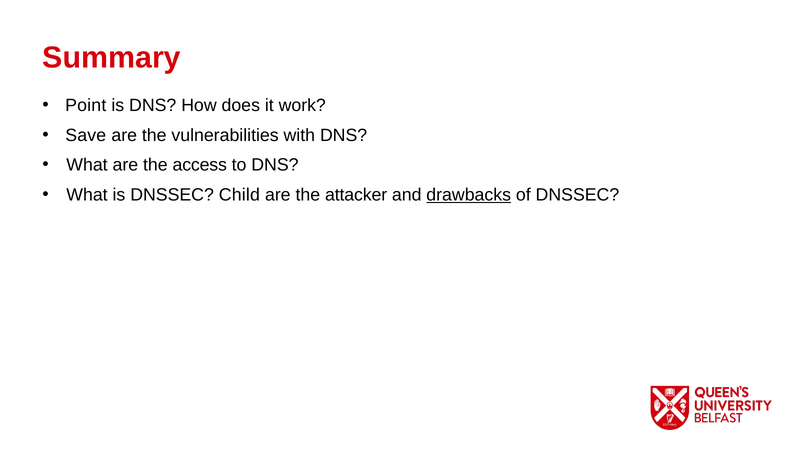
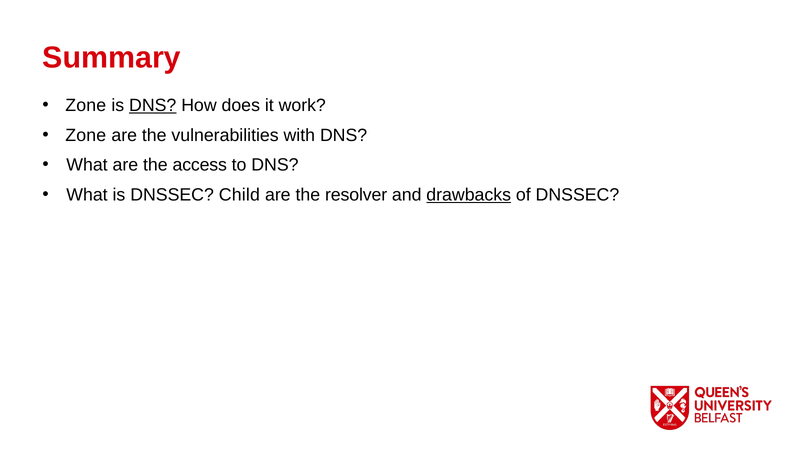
Point: Point -> Zone (86, 105)
DNS underline: none -> present (153, 105)
Save: Save -> Zone (86, 135)
attacker: attacker -> resolver (356, 195)
